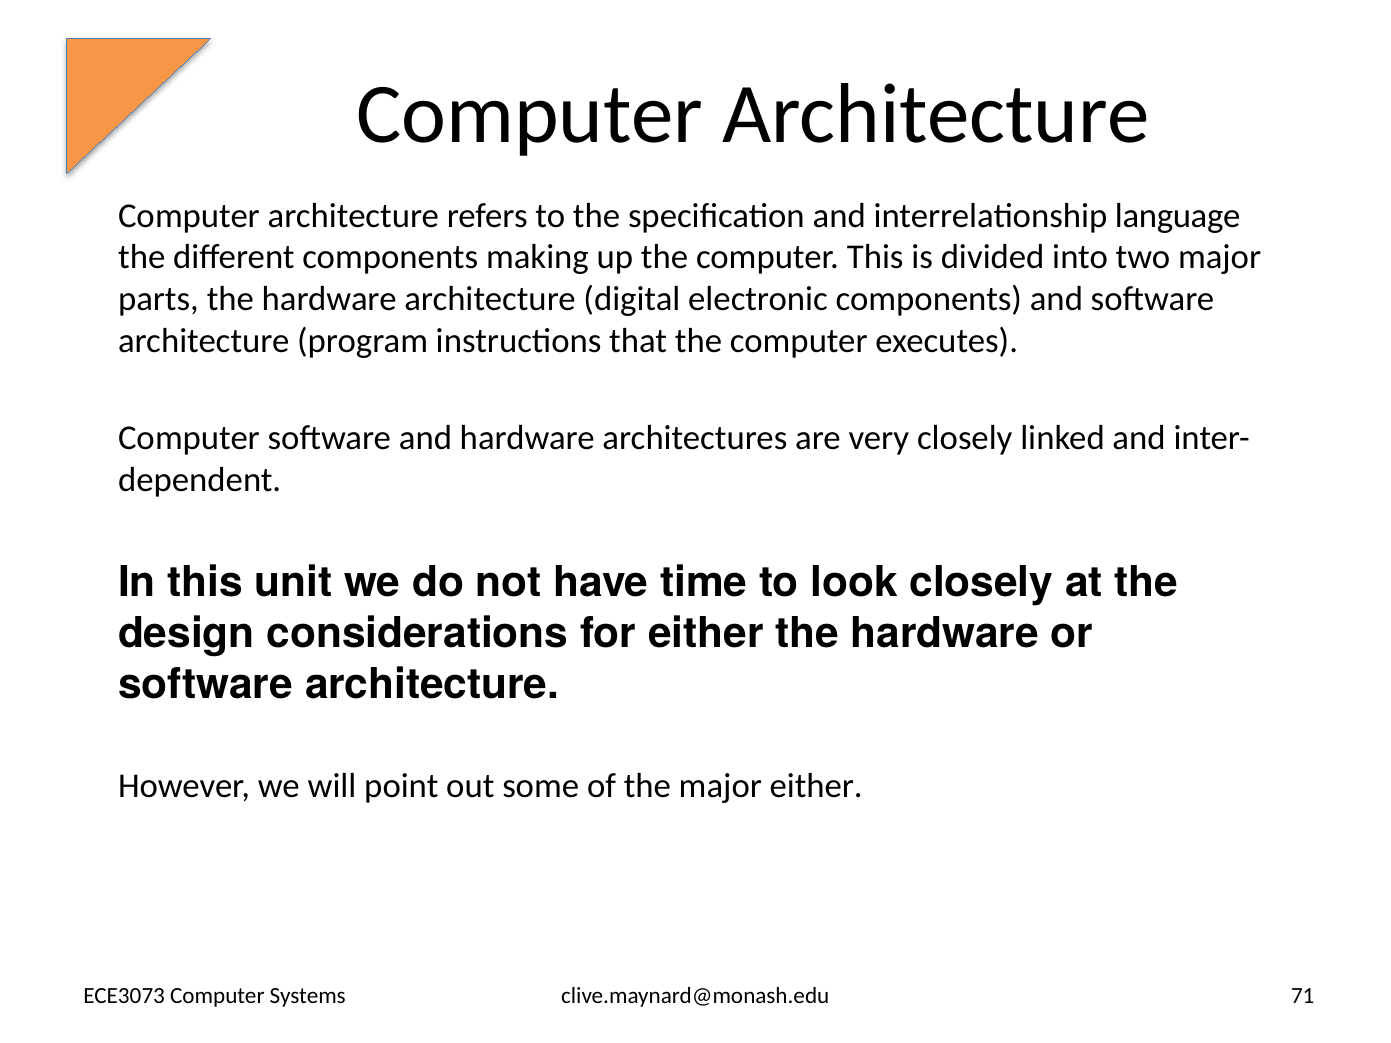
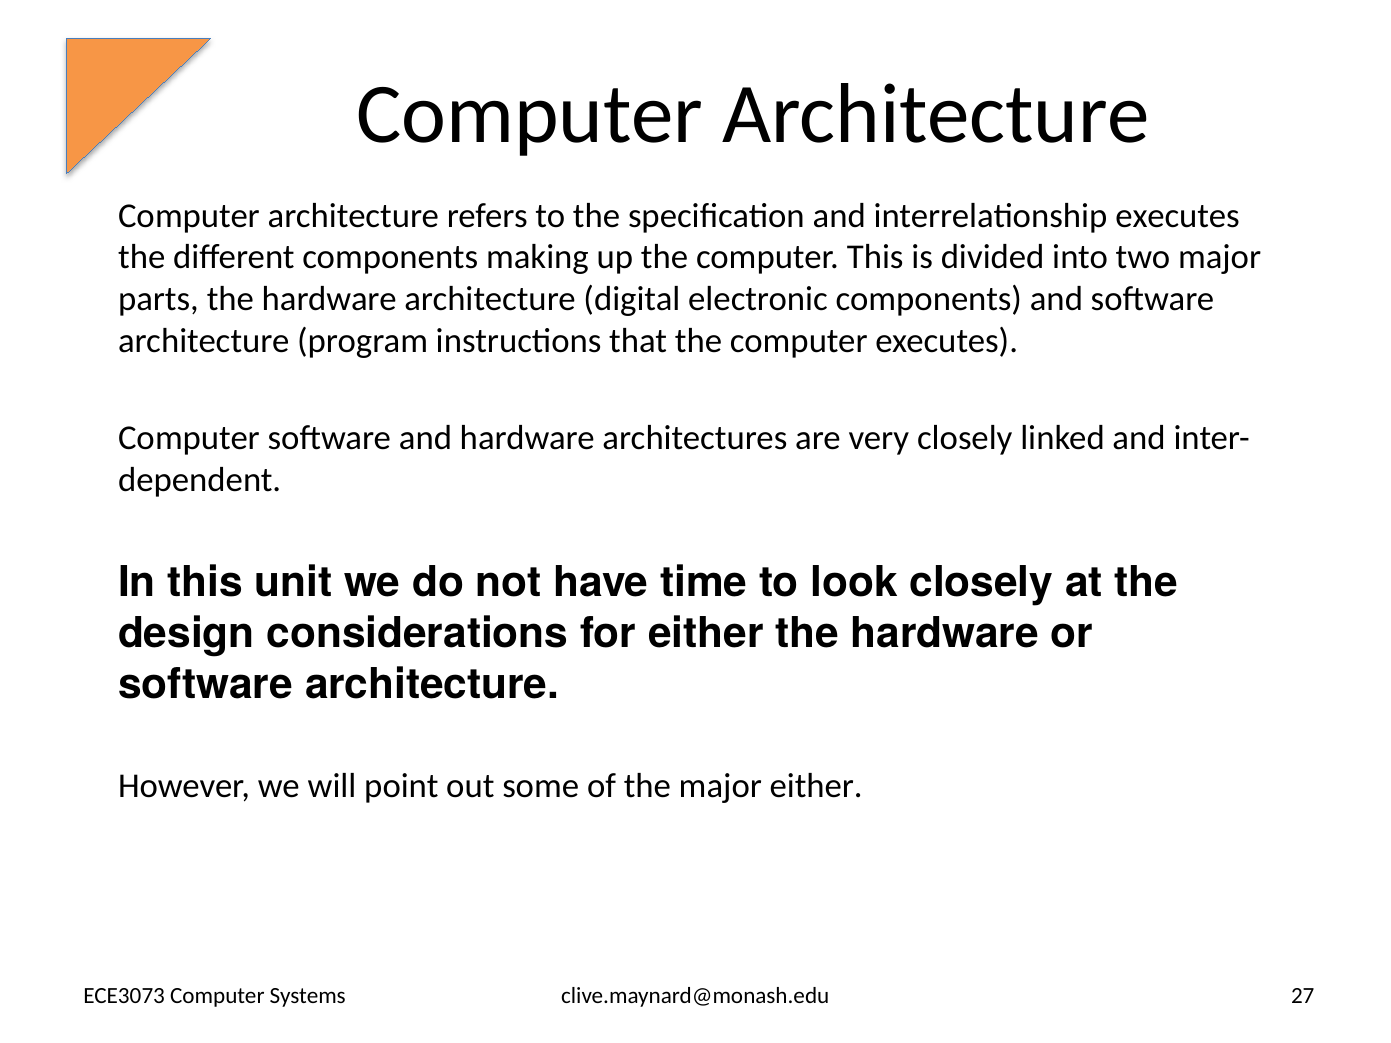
interrelationship language: language -> executes (1178, 216)
71: 71 -> 27 (1303, 996)
